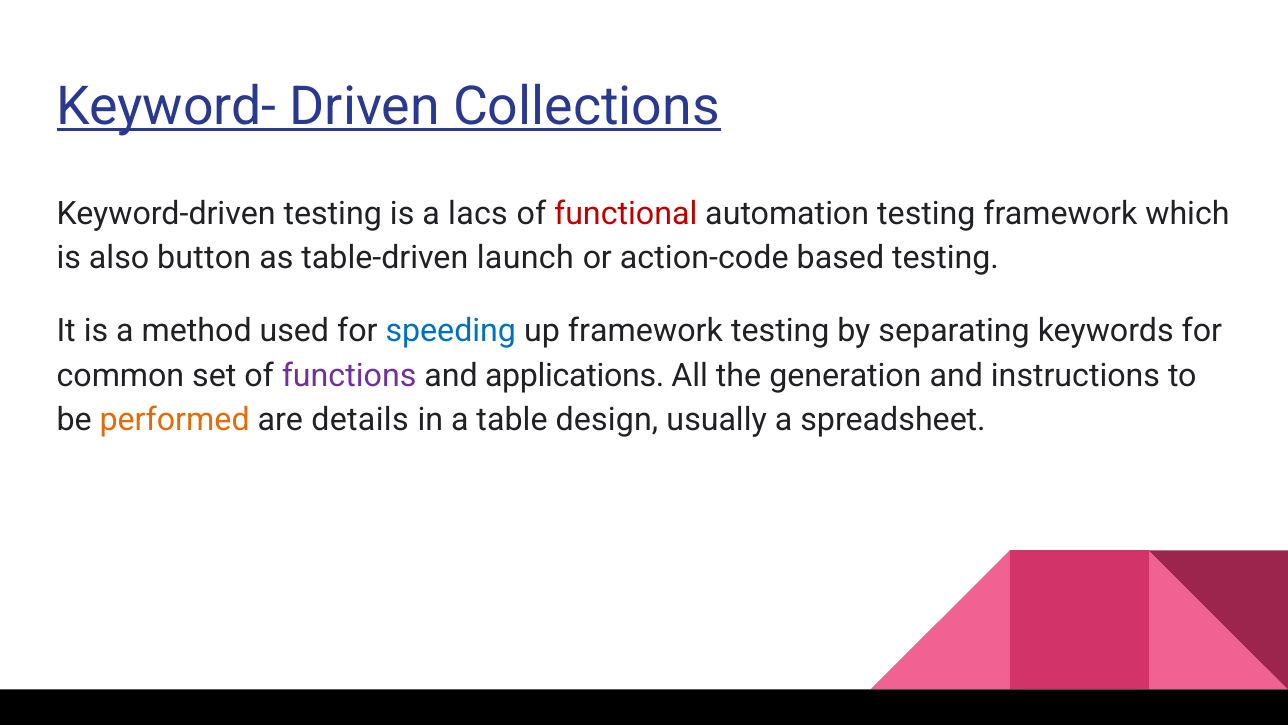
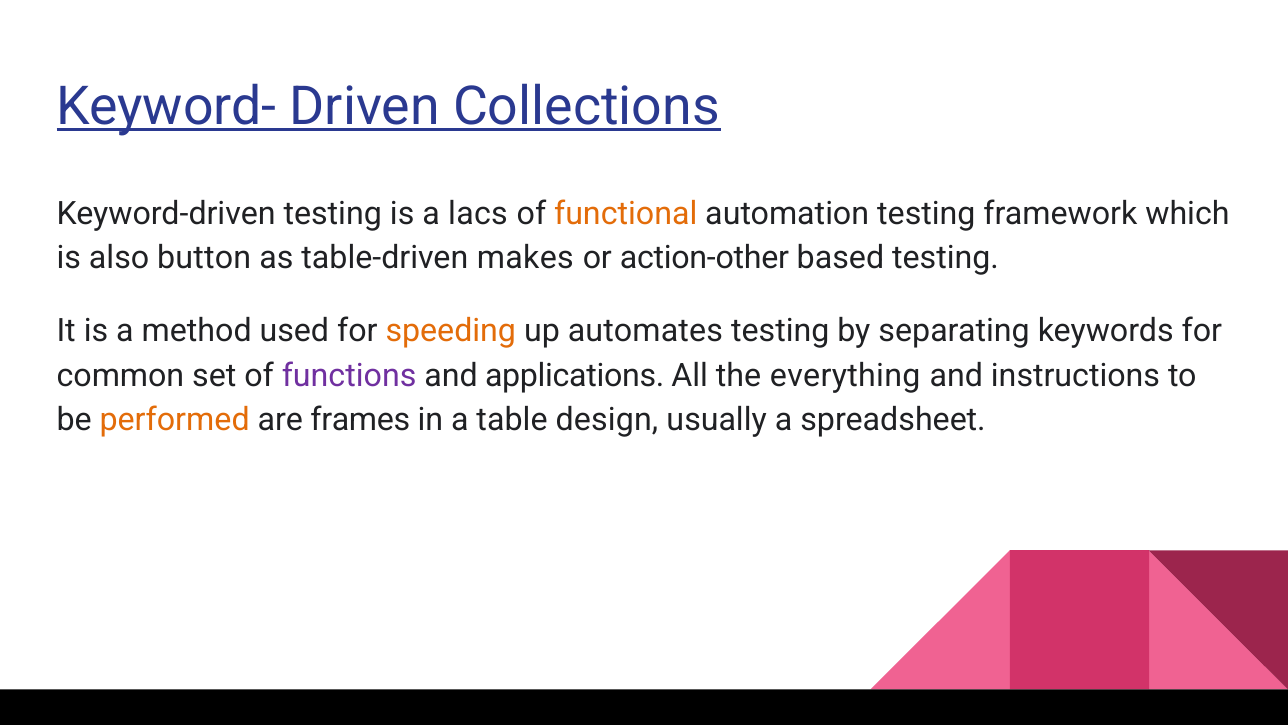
functional colour: red -> orange (626, 213)
launch: launch -> makes (525, 258)
action-code: action-code -> action-other (704, 258)
speeding colour: blue -> orange (451, 331)
up framework: framework -> automates (645, 331)
generation: generation -> everything (845, 375)
details: details -> frames (360, 420)
